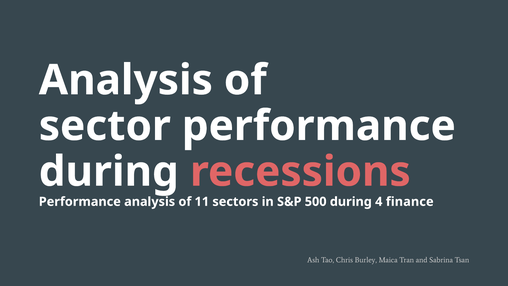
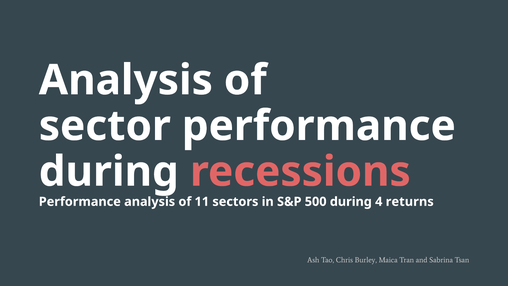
finance: finance -> returns (410, 202)
